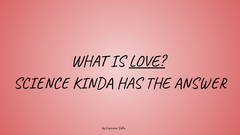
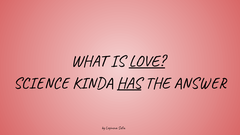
HAS underline: none -> present (129, 83)
